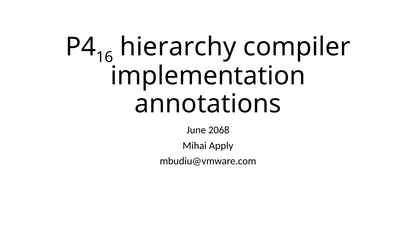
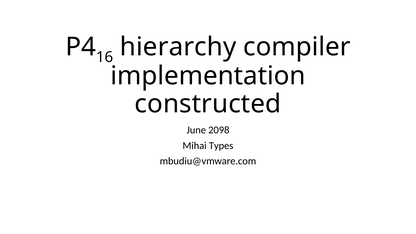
annotations: annotations -> constructed (208, 104)
2068: 2068 -> 2098 (219, 130)
Apply: Apply -> Types (221, 146)
